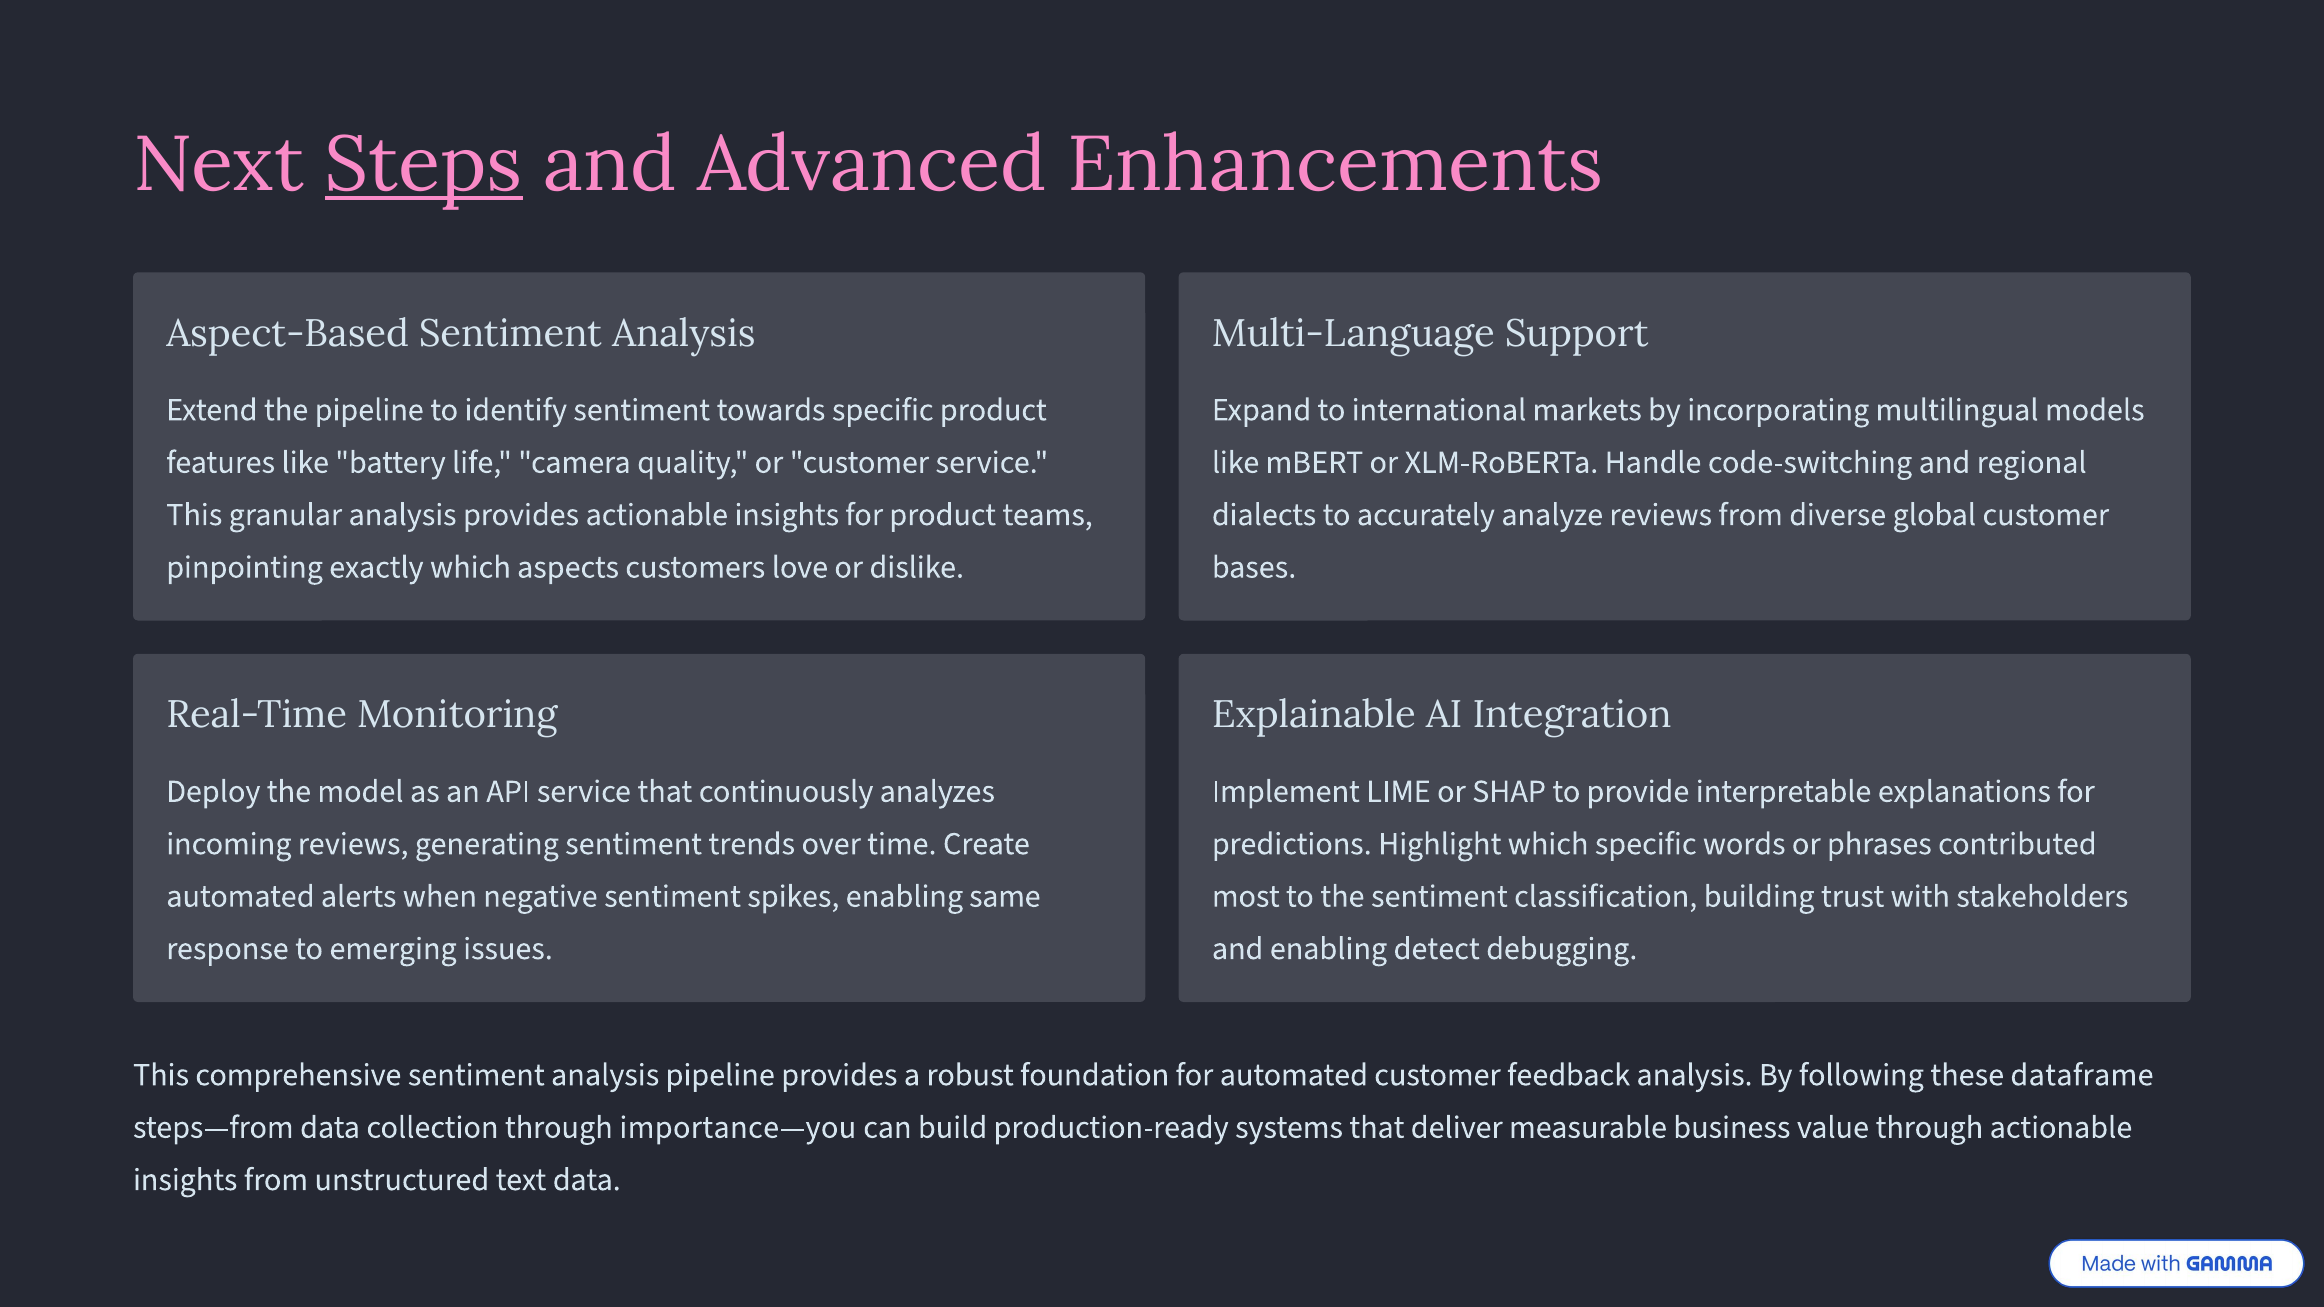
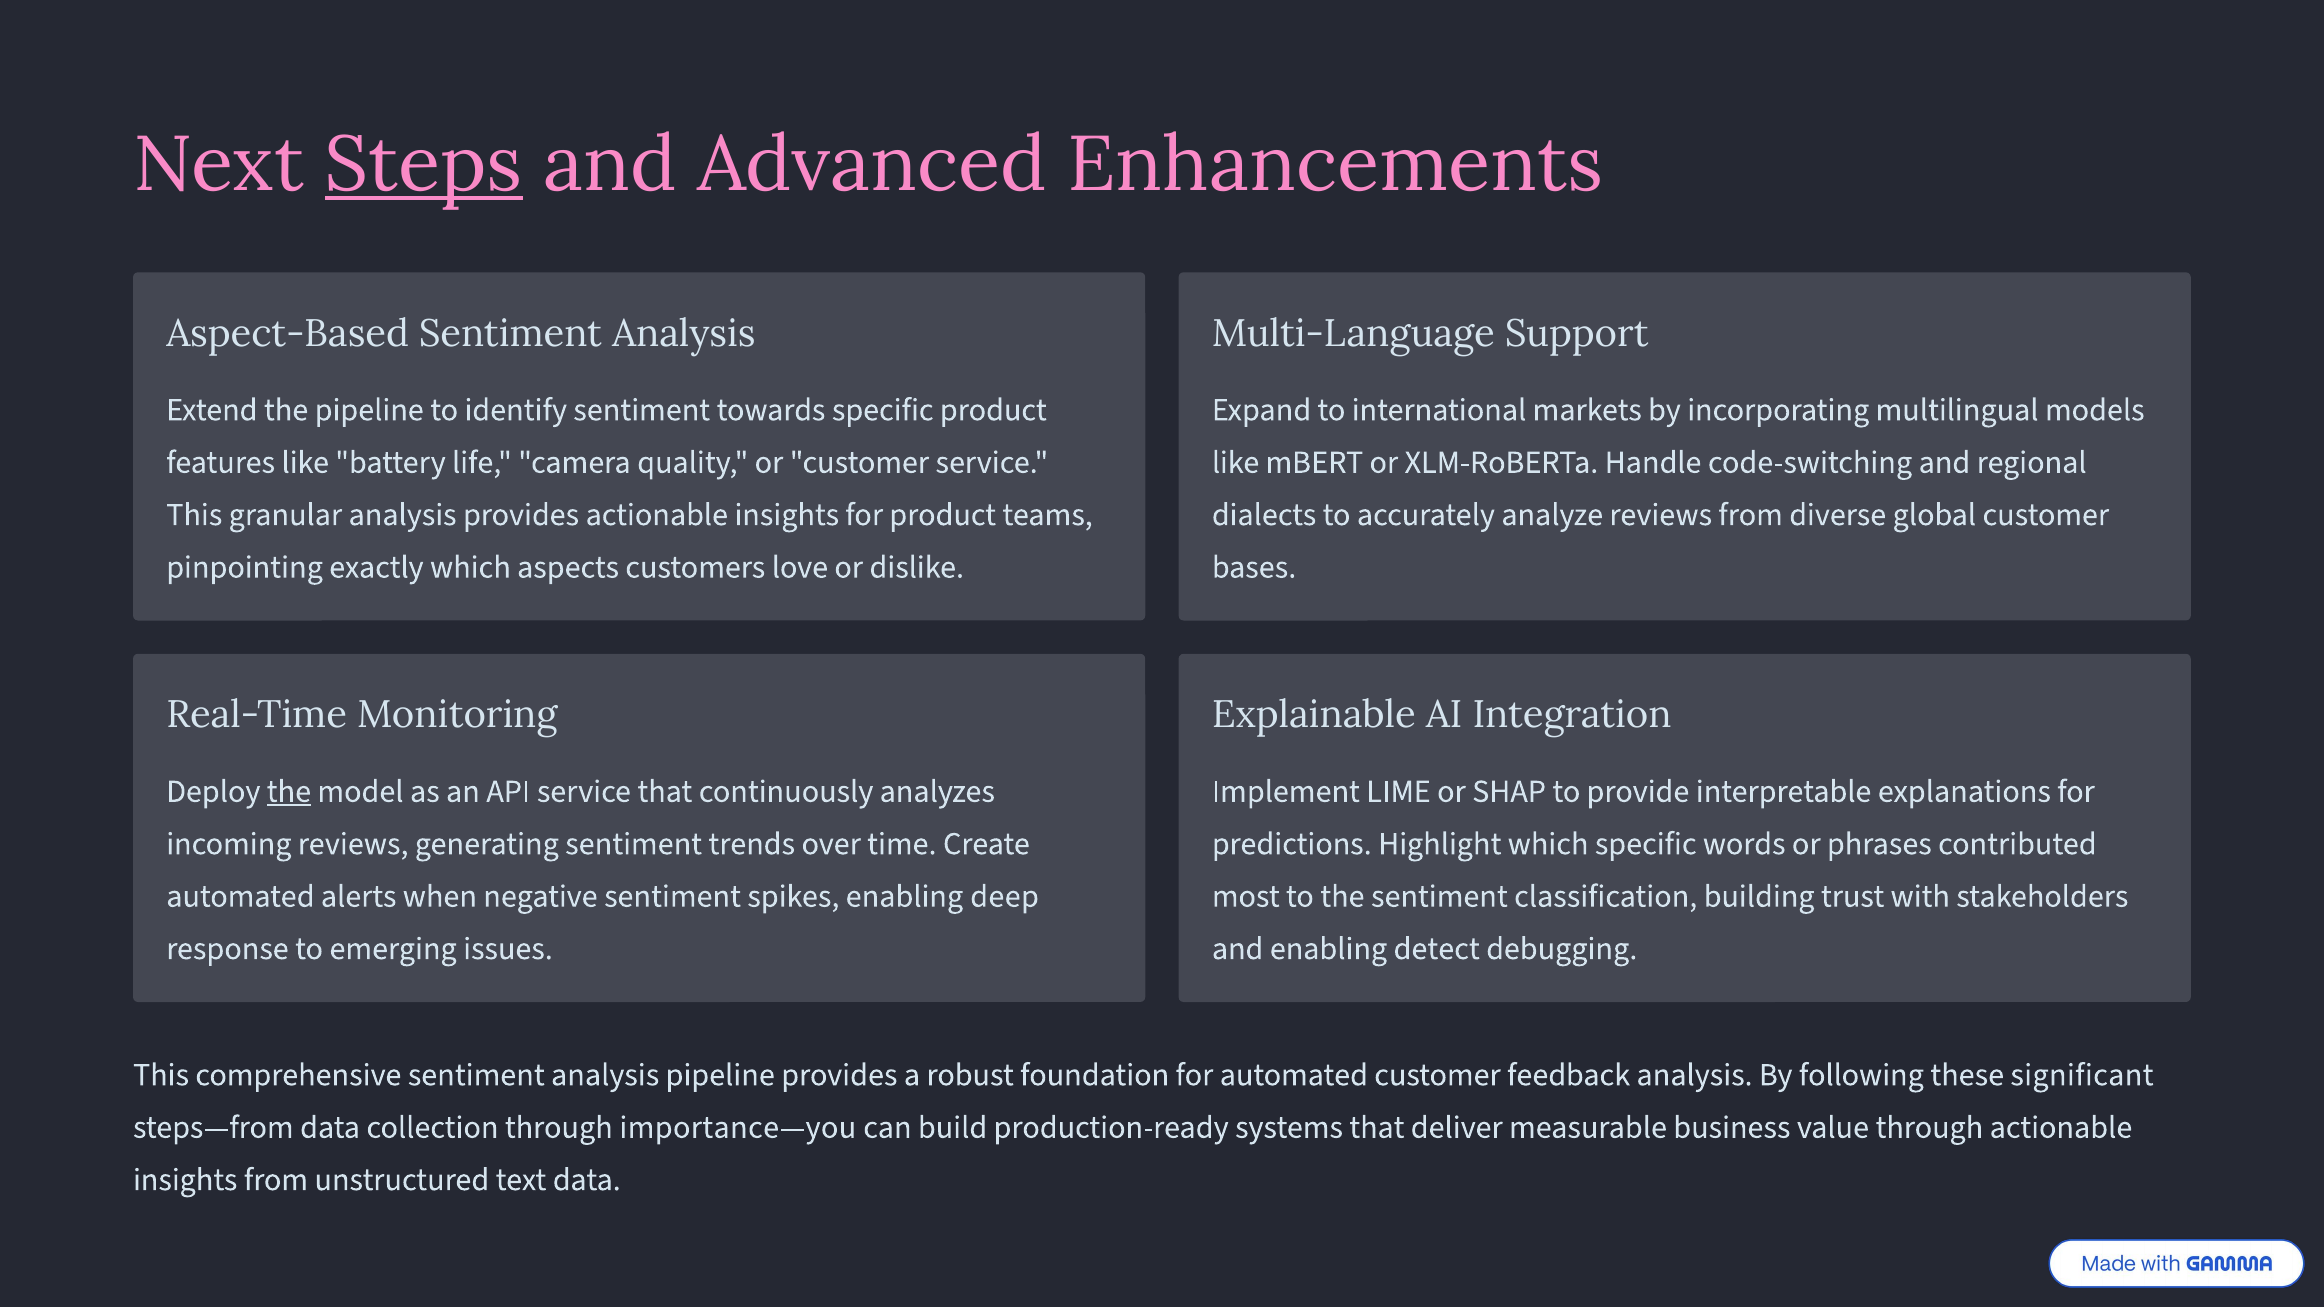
the underline: none -> present (289, 791)
same: same -> deep (1005, 896)
dataframe: dataframe -> significant (2082, 1075)
